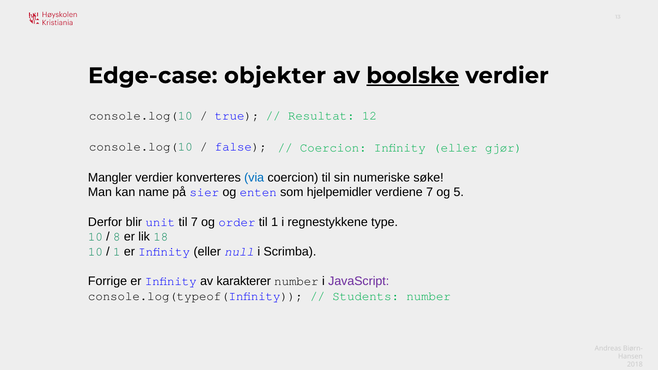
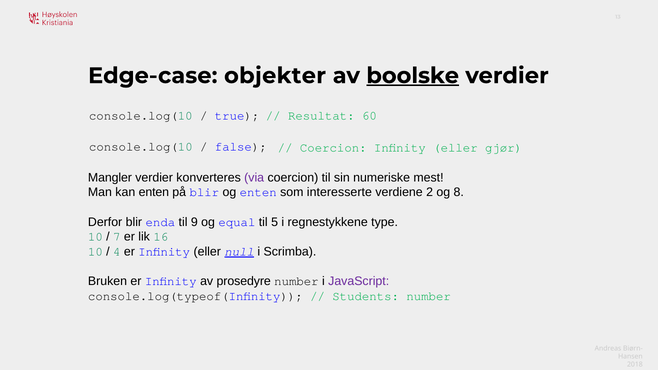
12: 12 -> 60 (369, 116)
via colour: blue -> purple (254, 178)
søke: søke -> mest (429, 178)
kan name: name -> enten (154, 193)
på sier: sier -> blir (204, 193)
hjelpemidler: hjelpemidler -> interesserte (339, 193)
verdiene 7: 7 -> 2 (430, 193)
5: 5 -> 8 (459, 193)
unit: unit -> enda (160, 222)
til 7: 7 -> 9 (194, 222)
order: order -> equal (237, 222)
til 1: 1 -> 5 (275, 222)
8: 8 -> 7 (117, 237)
18: 18 -> 16 (161, 237)
1: 1 -> 4 (117, 252)
null underline: none -> present (239, 252)
Forrige: Forrige -> Bruken (108, 281)
karakterer: karakterer -> prosedyre (244, 281)
